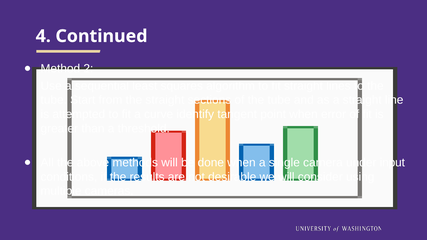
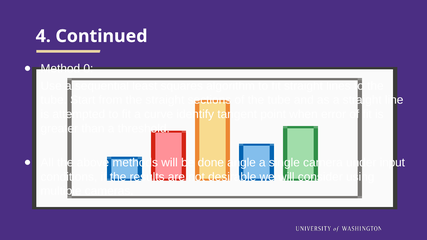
2: 2 -> 0 (88, 69)
done when: when -> angle (242, 163)
